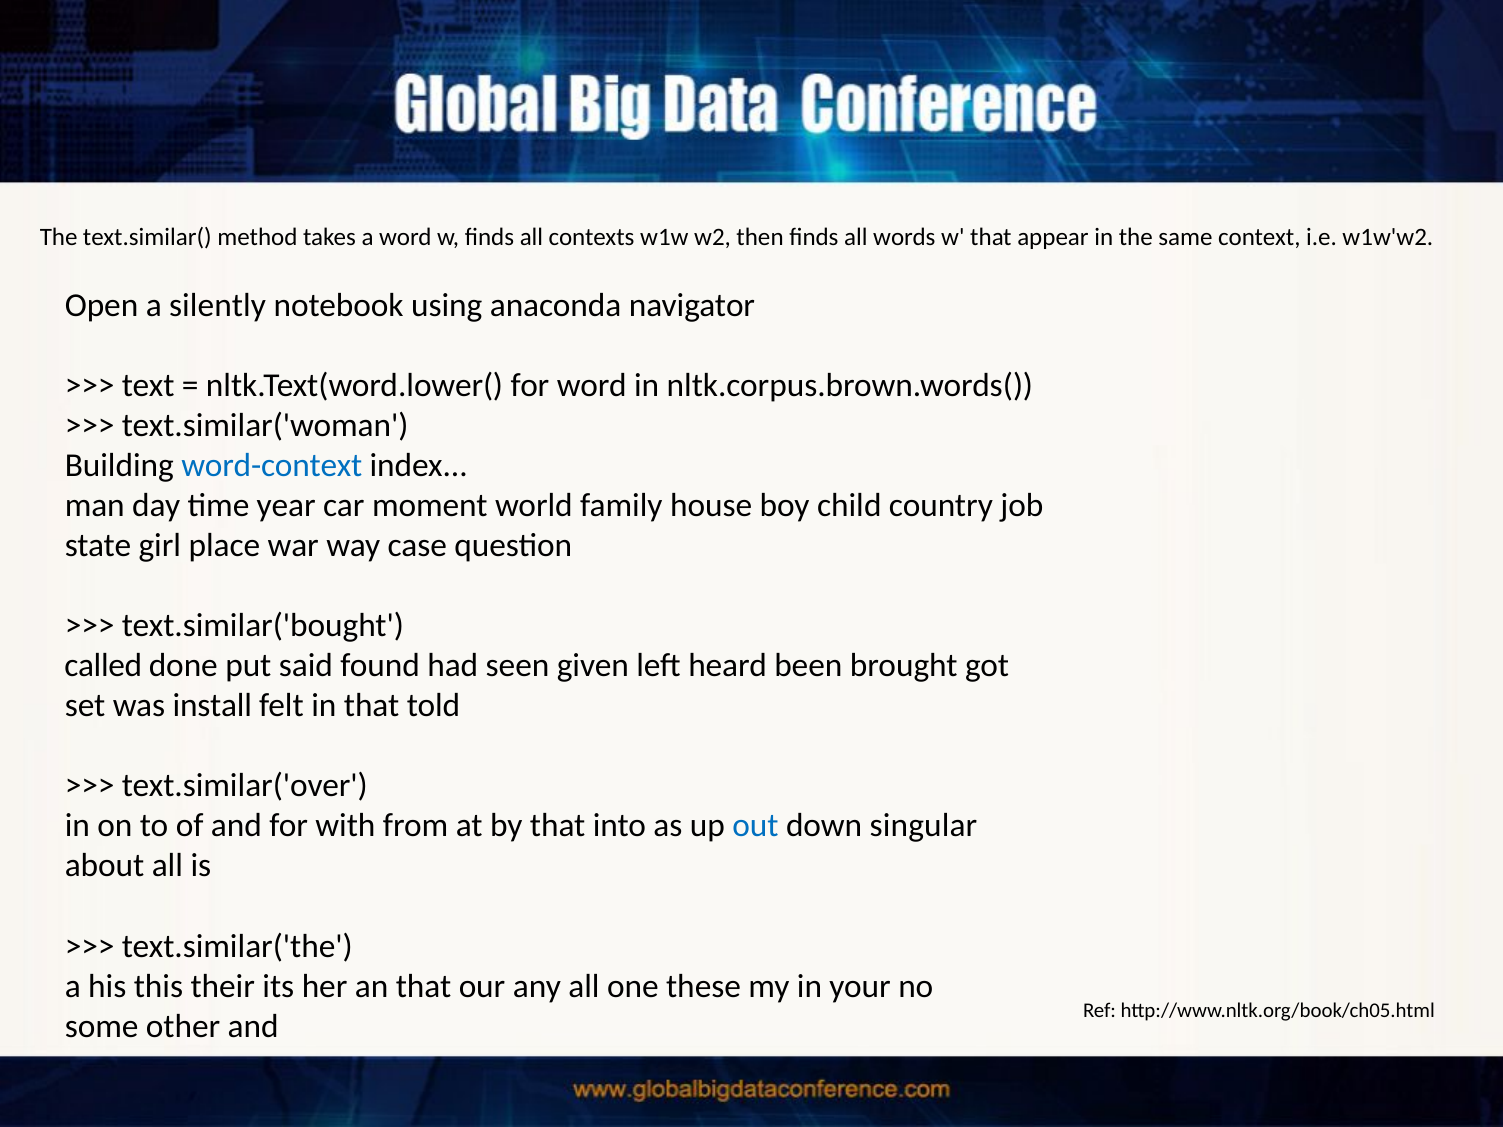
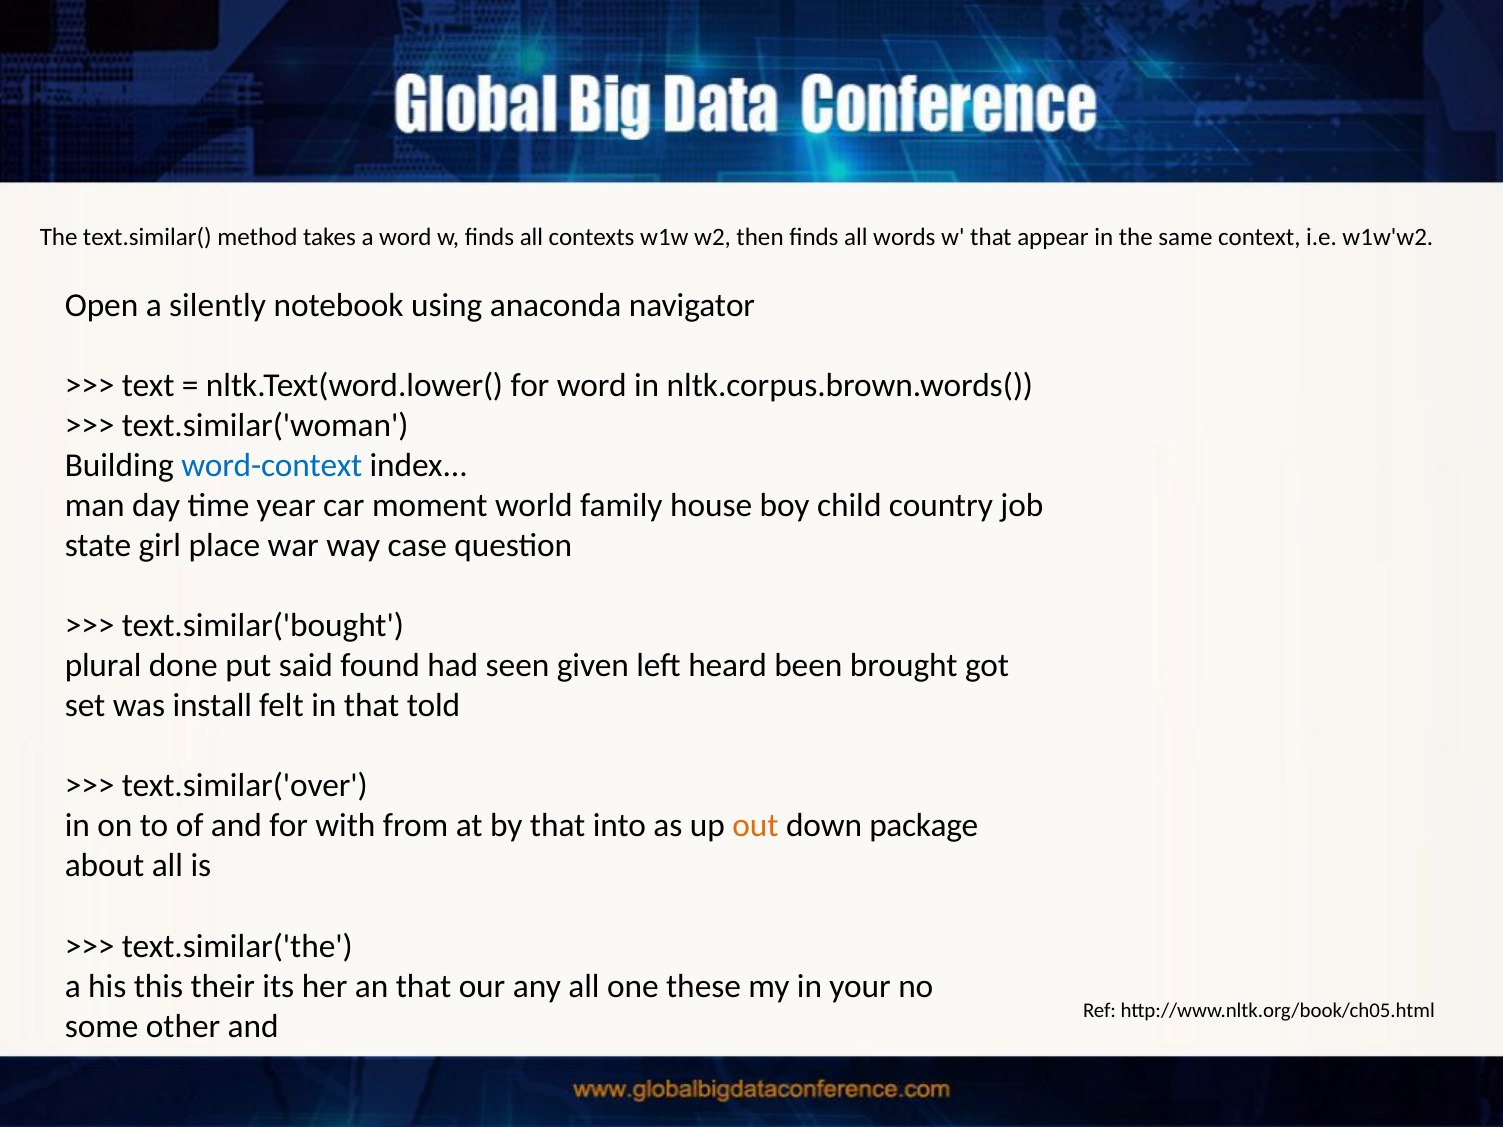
called: called -> plural (103, 666)
out colour: blue -> orange (756, 826)
singular: singular -> package (924, 826)
